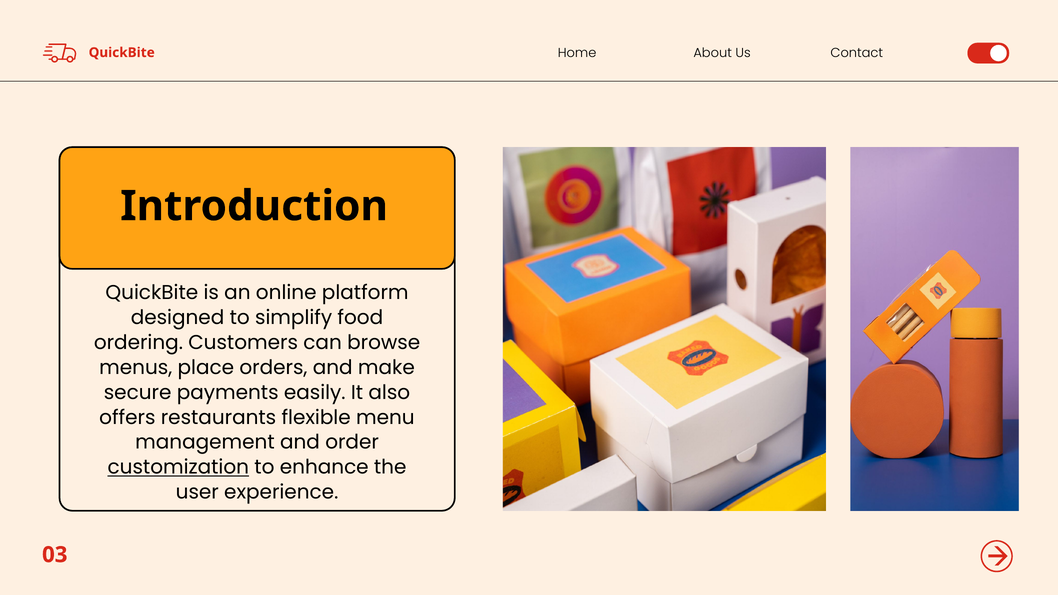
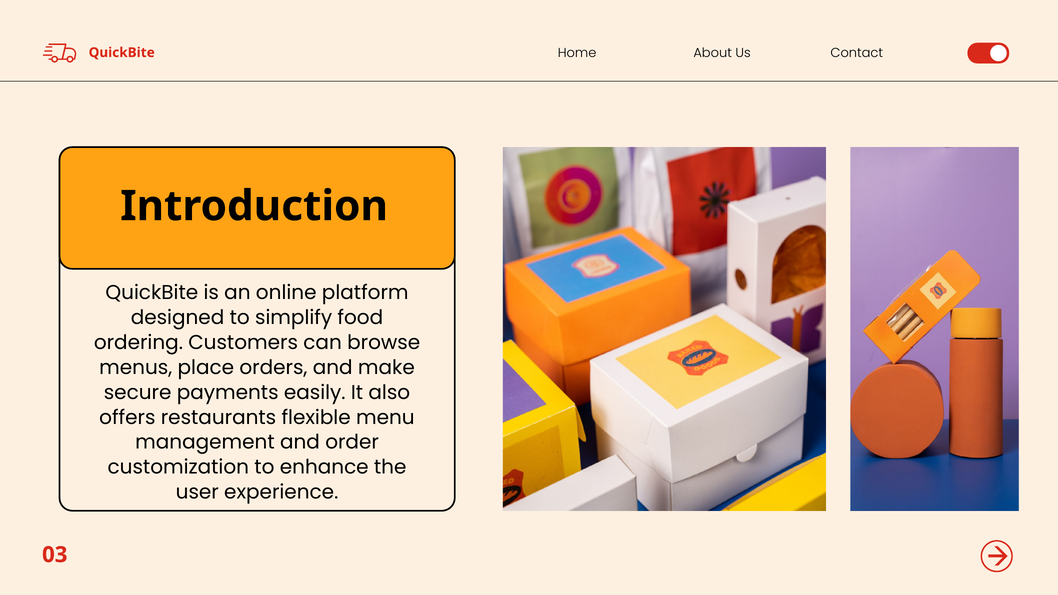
customization underline: present -> none (178, 467)
